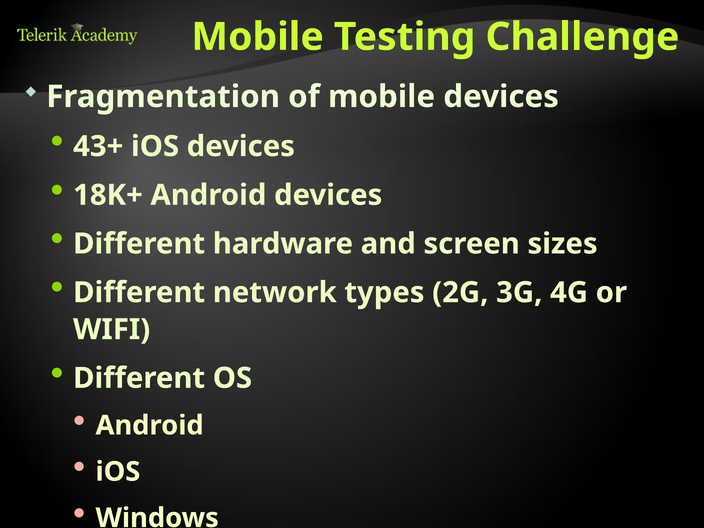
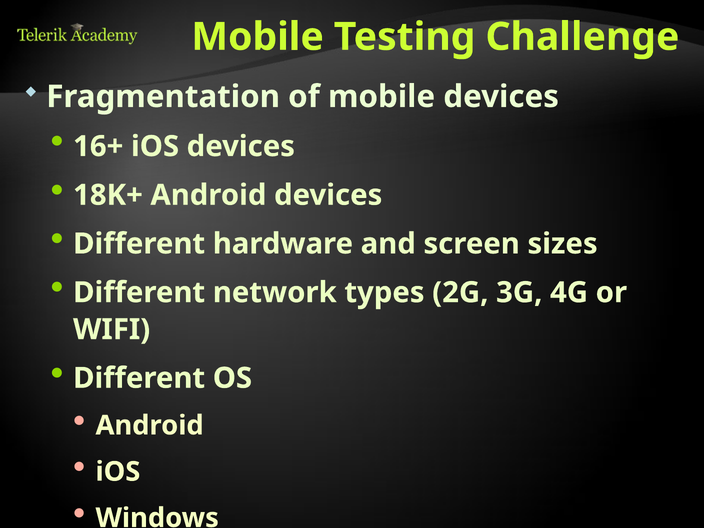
43+: 43+ -> 16+ (98, 146)
